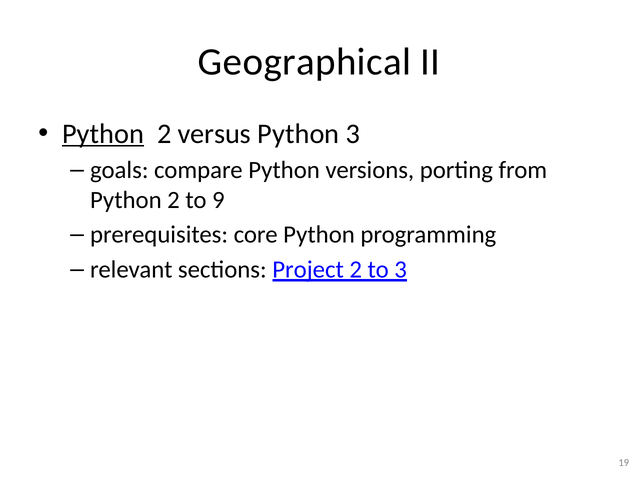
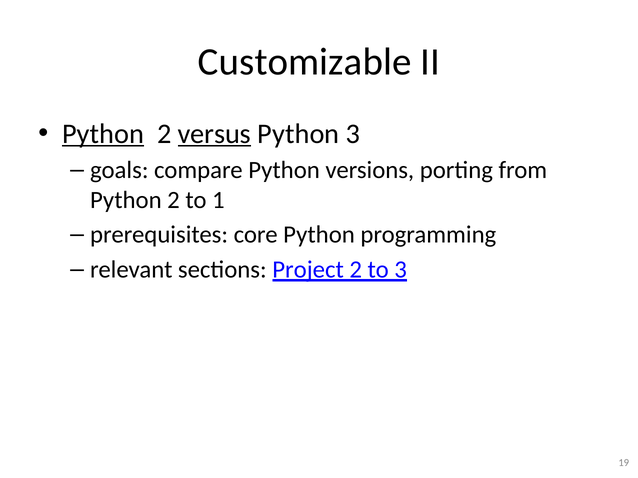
Geographical: Geographical -> Customizable (305, 62)
versus underline: none -> present (214, 134)
9: 9 -> 1 (218, 200)
